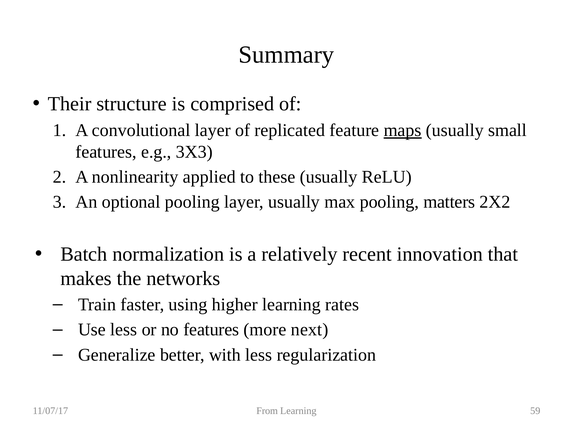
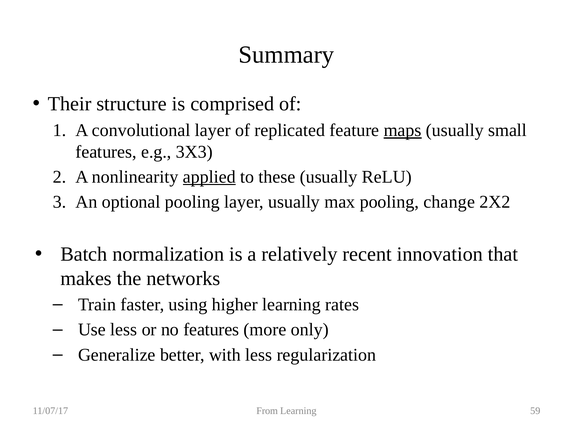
applied underline: none -> present (209, 177)
matters: matters -> change (449, 202)
next: next -> only (310, 330)
